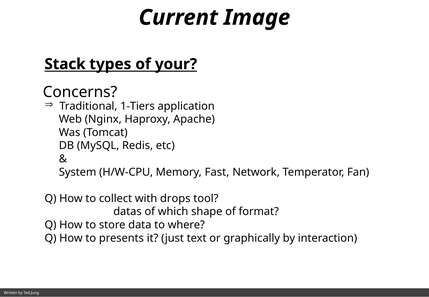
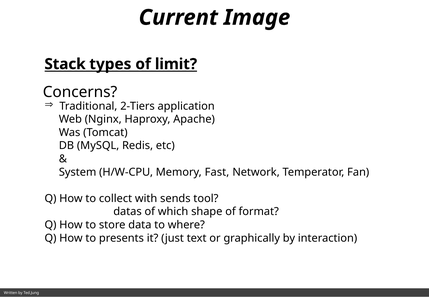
your: your -> limit (176, 64)
1-Tiers: 1-Tiers -> 2-Tiers (137, 106)
drops: drops -> sends (175, 198)
